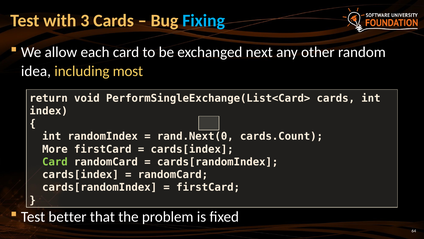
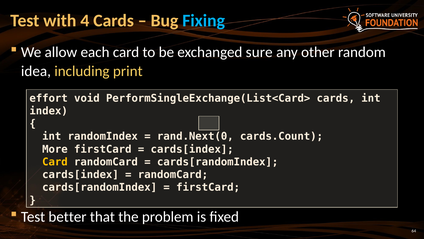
3: 3 -> 4 (85, 21)
next: next -> sure (259, 52)
most: most -> print (128, 71)
return: return -> effort (49, 98)
Card colour: light green -> yellow (55, 162)
